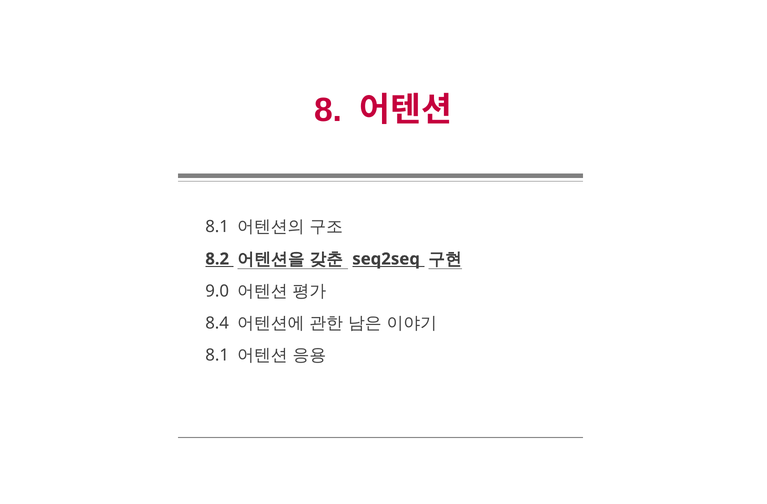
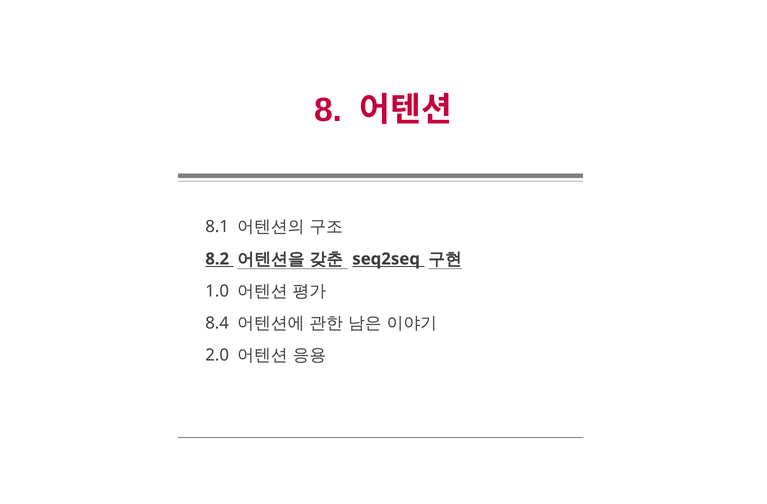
9.0: 9.0 -> 1.0 (217, 291)
8.1: 8.1 -> 2.0 (217, 355)
